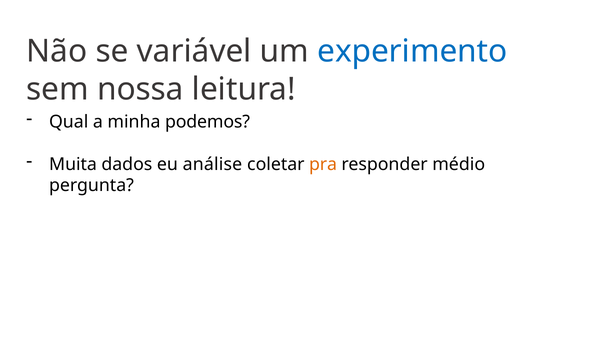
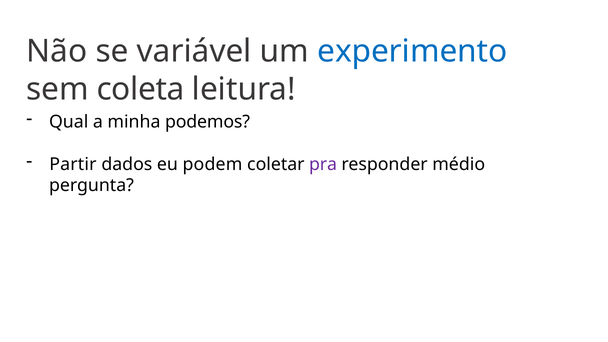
nossa: nossa -> coleta (141, 89)
Muita: Muita -> Partir (73, 164)
análise: análise -> podem (212, 164)
pra colour: orange -> purple (323, 164)
